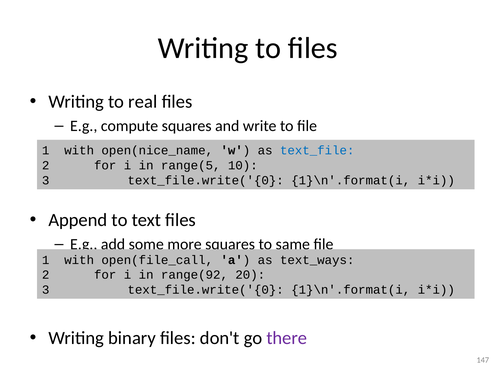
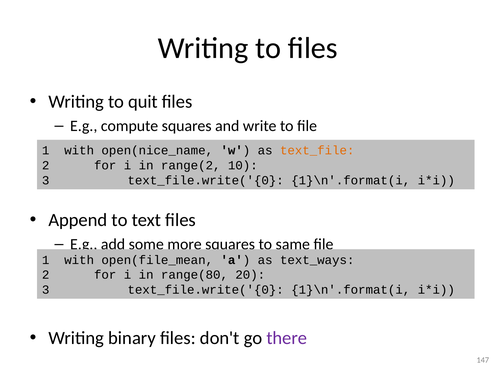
real: real -> quit (143, 102)
text_file colour: blue -> orange (317, 151)
range(5: range(5 -> range(2 (191, 165)
open(file_call: open(file_call -> open(file_mean (157, 260)
range(92: range(92 -> range(80 (194, 275)
